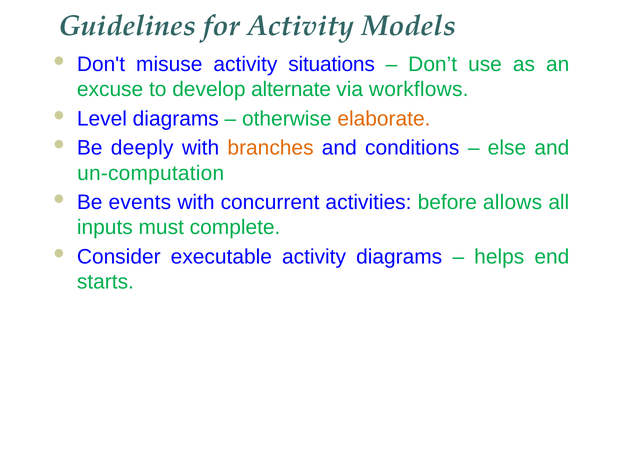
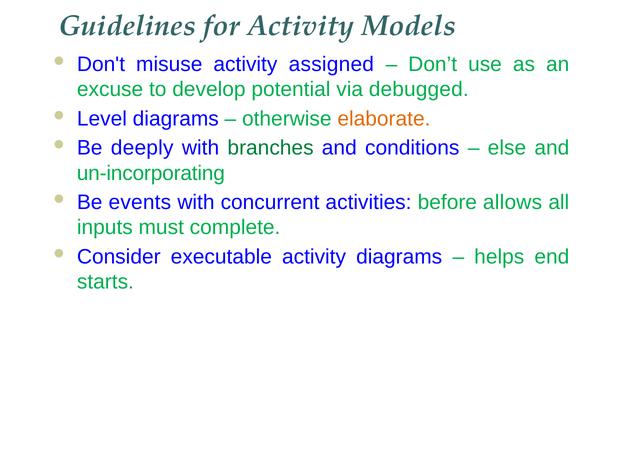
situations: situations -> assigned (331, 64)
alternate: alternate -> potential (291, 89)
workflows: workflows -> debugged (419, 89)
branches colour: orange -> green (271, 148)
un-computation: un-computation -> un-incorporating (151, 173)
